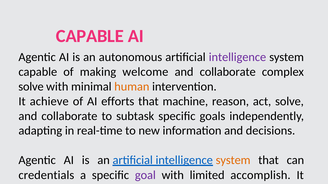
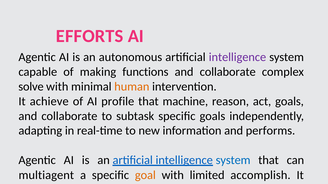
CAPABLE: CAPABLE -> EFFORTS (90, 36)
welcome: welcome -> functions (145, 72)
AI efforts: efforts -> profile (118, 102)
act solve: solve -> goals (289, 102)
and decisions: decisions -> performs (271, 131)
system colour: orange -> blue (233, 161)
credentials: credentials -> multiagent (46, 176)
goal colour: purple -> orange (145, 176)
